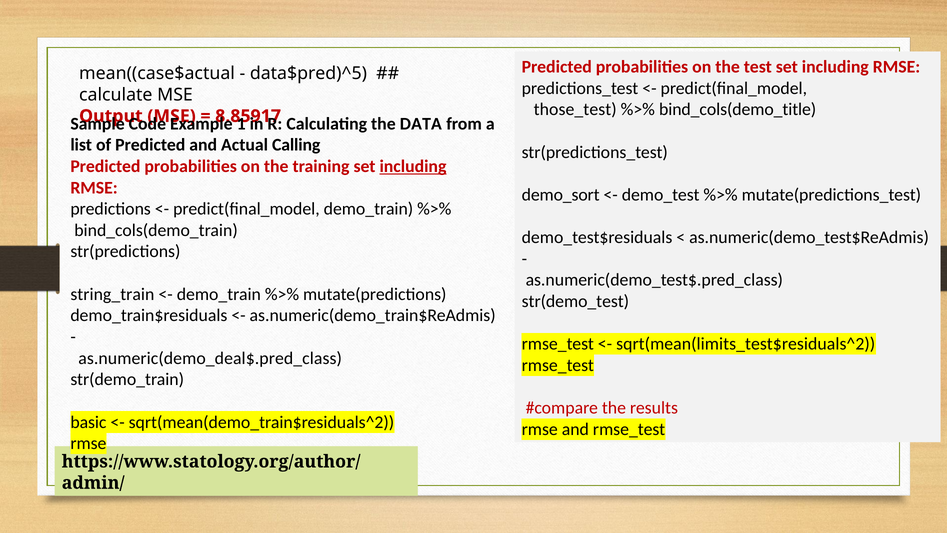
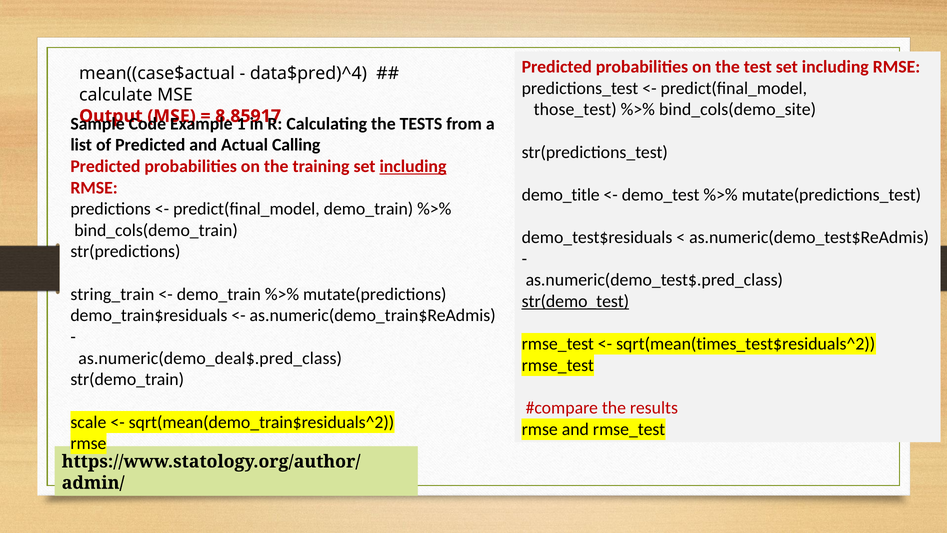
data$pred)^5: data$pred)^5 -> data$pred)^4 (308, 73)
bind_cols(demo_title: bind_cols(demo_title -> bind_cols(demo_site (738, 109)
DATA: DATA -> TESTS (421, 124)
demo_sort: demo_sort -> demo_title (561, 195)
str(demo_test underline: none -> present (575, 301)
sqrt(mean(limits_test$residuals^2: sqrt(mean(limits_test$residuals^2 -> sqrt(mean(times_test$residuals^2 (746, 344)
basic: basic -> scale (88, 422)
